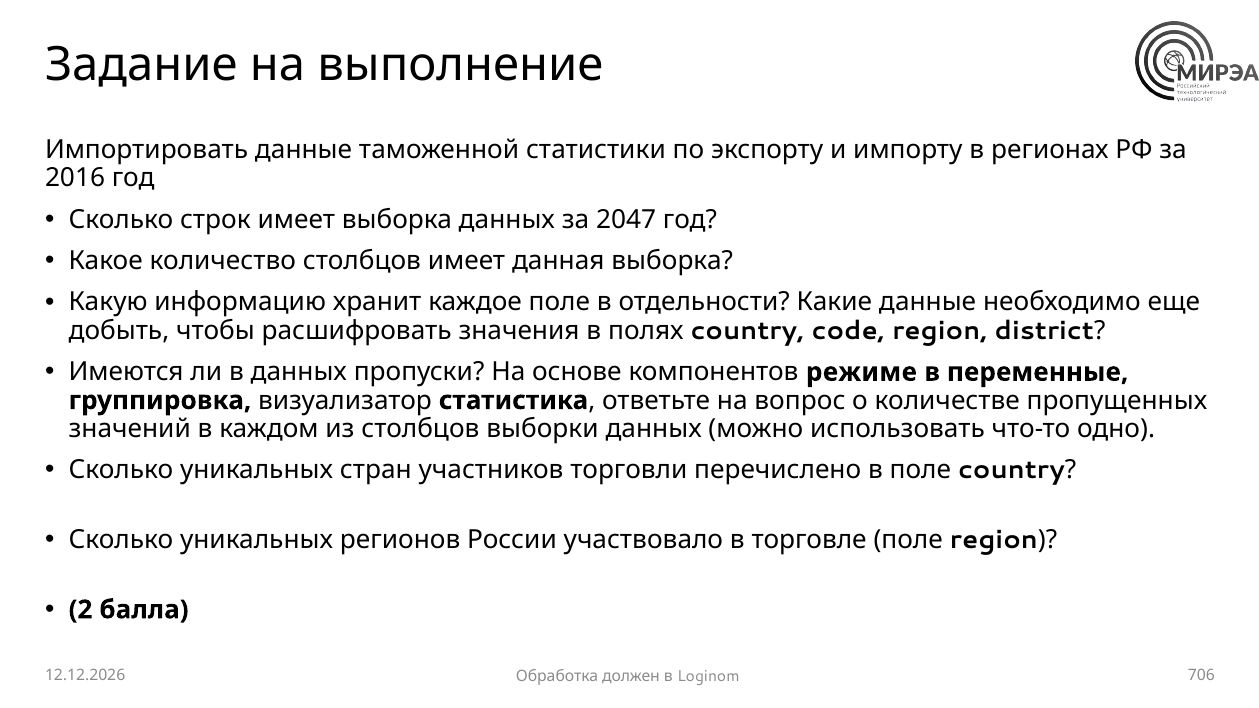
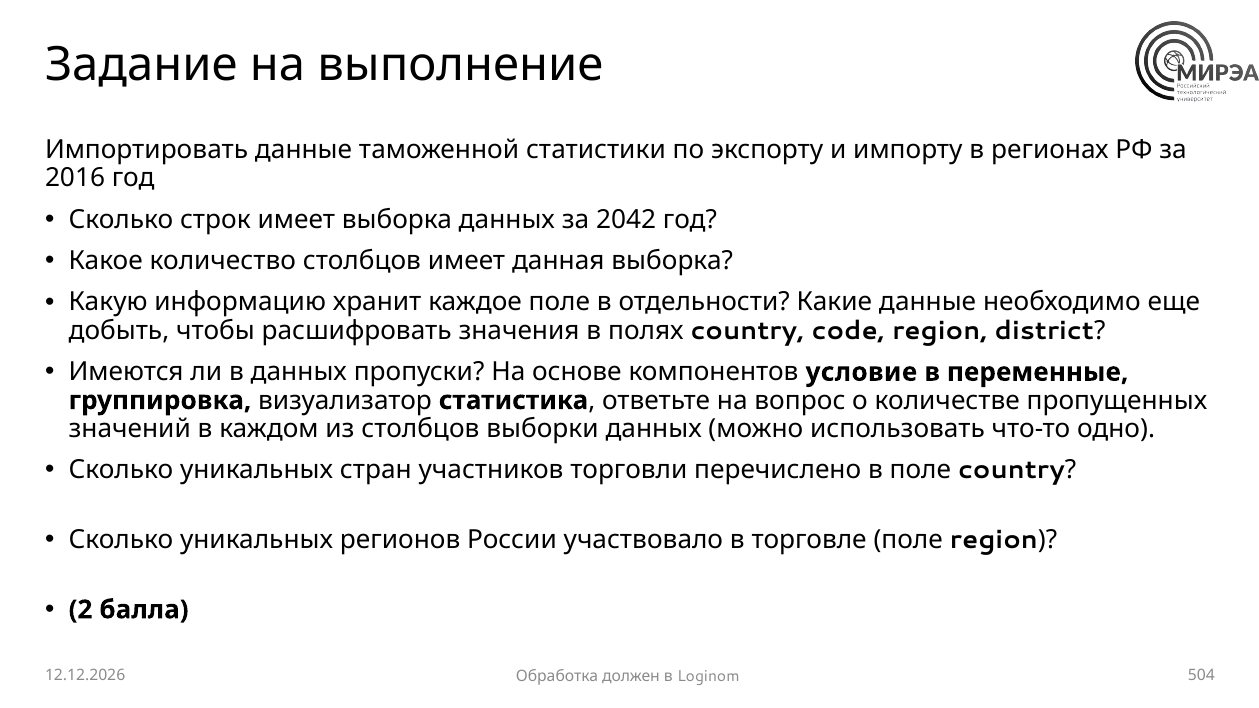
2047: 2047 -> 2042 (626, 220)
режиме: режиме -> условие (861, 372)
706: 706 -> 504 (1201, 675)
